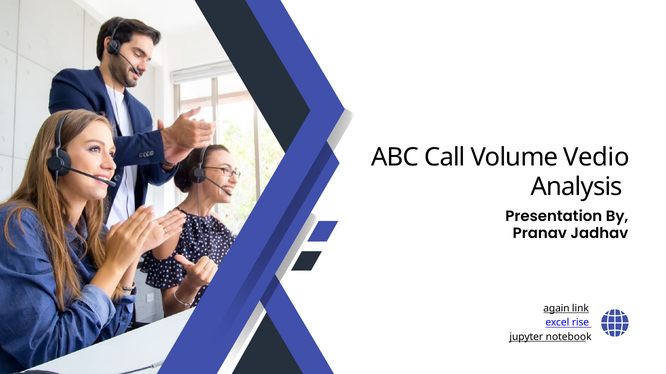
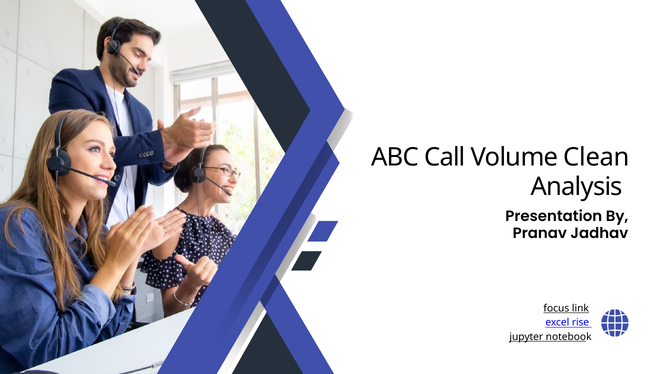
Vedio: Vedio -> Clean (596, 158)
again: again -> focus (556, 309)
